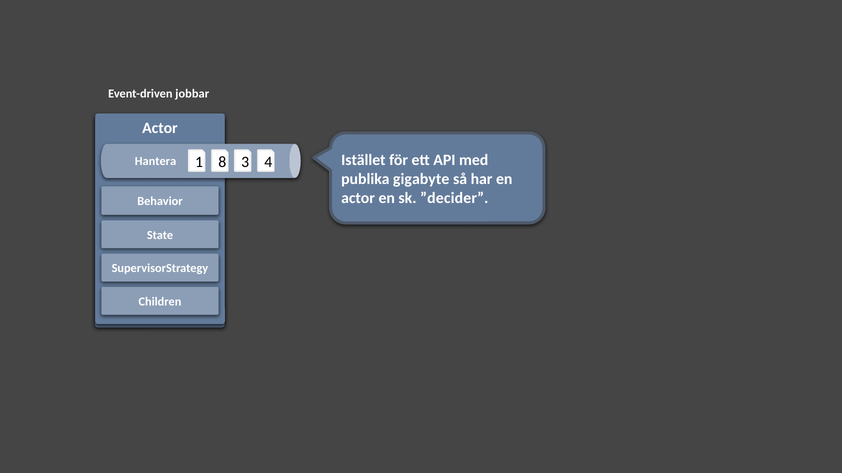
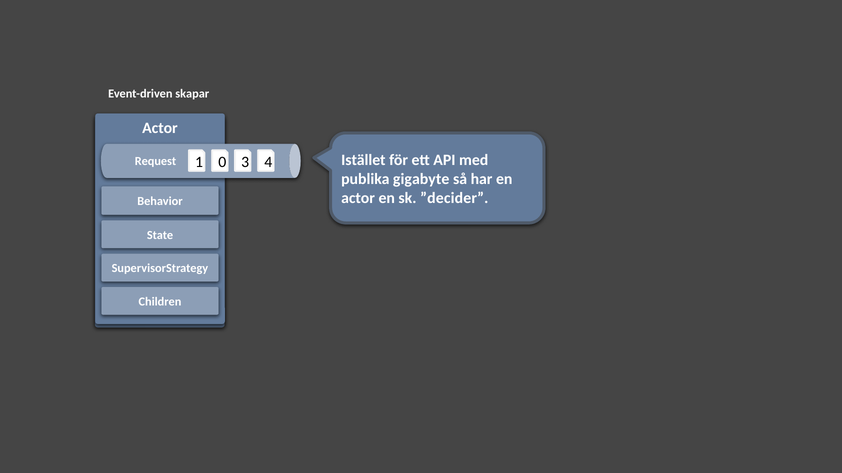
jobbar: jobbar -> skapar (192, 94)
8: 8 -> 0 (222, 162)
Hantera: Hantera -> Request (156, 162)
